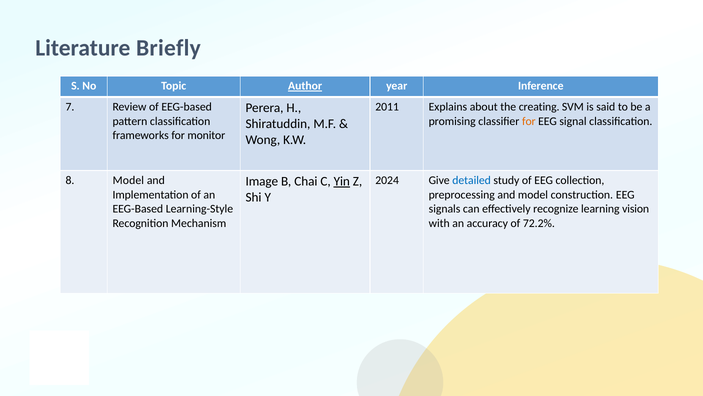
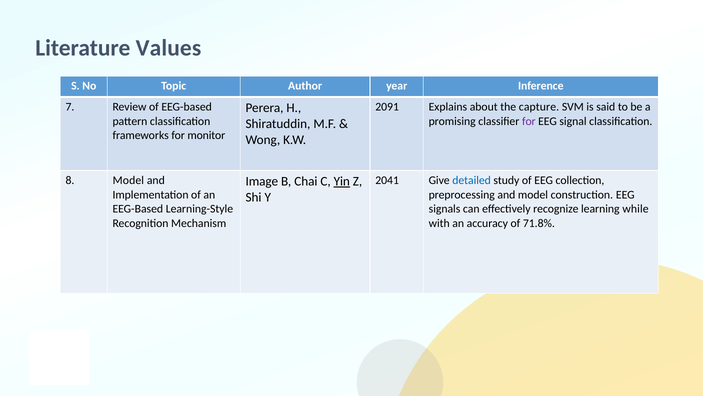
Briefly: Briefly -> Values (168, 48)
Author underline: present -> none (305, 86)
2011: 2011 -> 2091 (387, 107)
creating: creating -> capture (539, 107)
for colour: orange -> purple (529, 121)
2024: 2024 -> 2041 (387, 180)
vision: vision -> while (636, 209)
72.2%: 72.2% -> 71.8% (539, 223)
